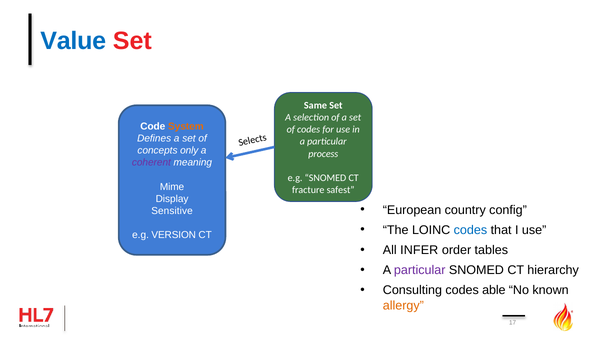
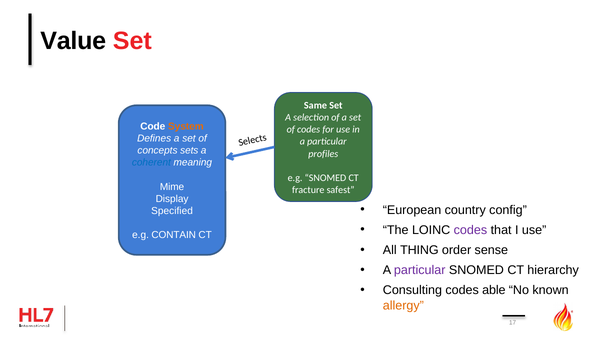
Value colour: blue -> black (73, 41)
only: only -> sets (189, 150)
process: process -> profiles (323, 154)
coherent colour: purple -> blue (151, 163)
Sensitive: Sensitive -> Specified (172, 211)
codes colour: blue -> purple (470, 230)
VERSION: VERSION -> CONTAIN (174, 235)
INFER: INFER -> THING (419, 250)
tables: tables -> sense (491, 250)
